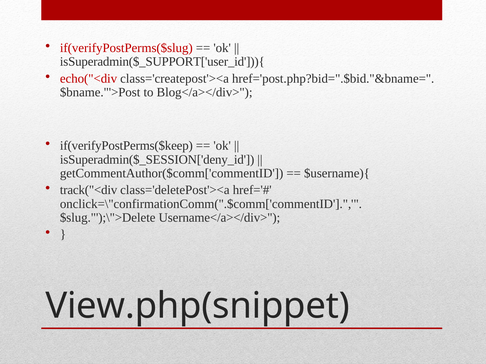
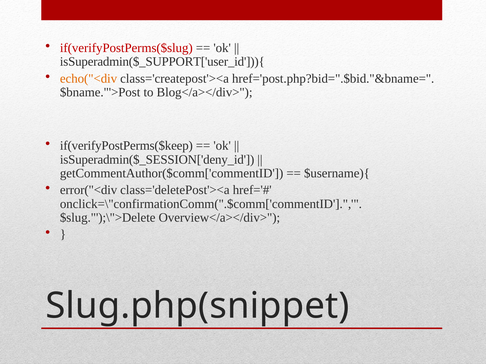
echo("<div colour: red -> orange (89, 79)
track("<div: track("<div -> error("<div (89, 190)
Username</a></div>: Username</a></div> -> Overview</a></div> (219, 218)
View.php(snippet: View.php(snippet -> Slug.php(snippet (197, 306)
